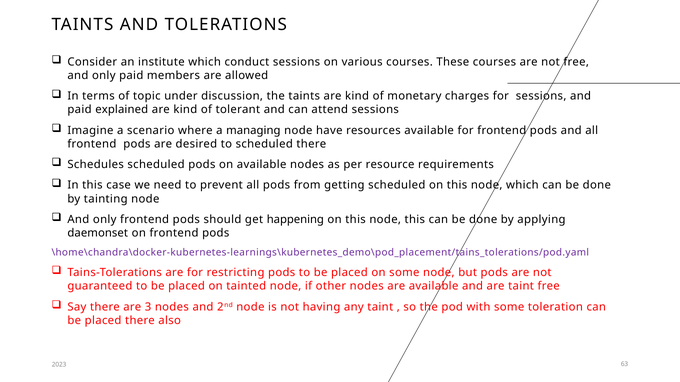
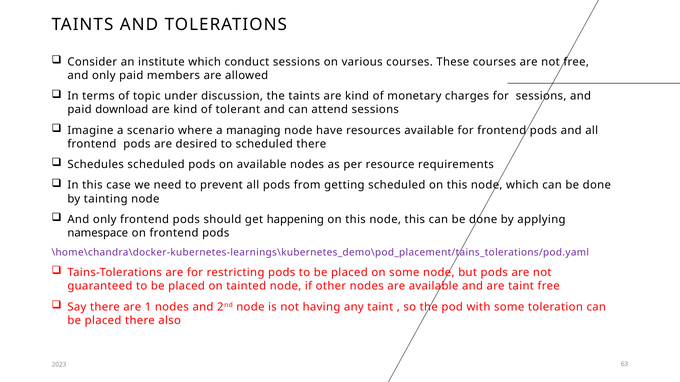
explained: explained -> download (122, 110)
daemonset: daemonset -> namespace (98, 233)
3: 3 -> 1 (148, 307)
